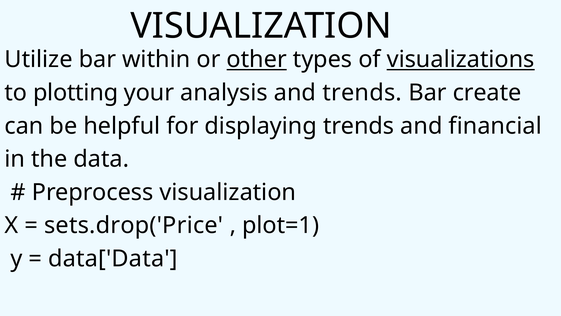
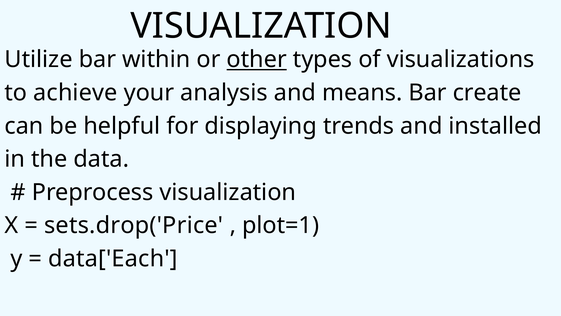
visualizations underline: present -> none (461, 59)
plotting: plotting -> achieve (75, 93)
and trends: trends -> means (362, 93)
financial: financial -> installed (495, 126)
data['Data: data['Data -> data['Each (113, 258)
